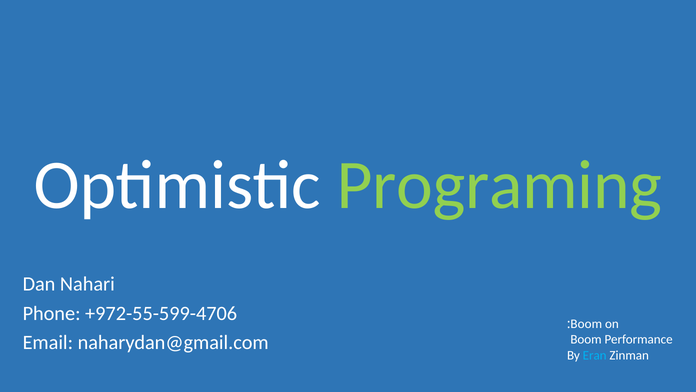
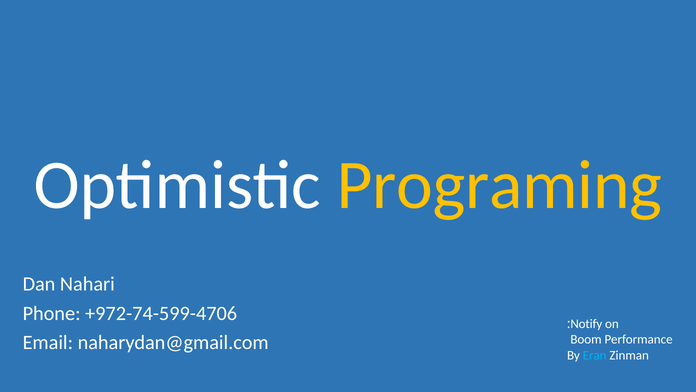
Programing colour: light green -> yellow (499, 185)
+972-55-599-4706: +972-55-599-4706 -> +972-74-599-4706 (161, 313)
Boom: Boom -> Notify (586, 324)
